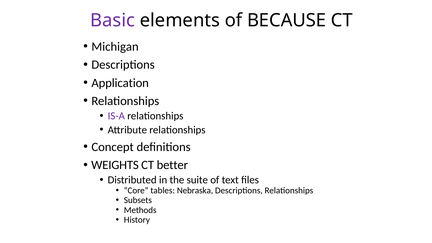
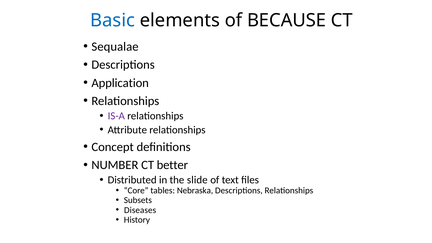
Basic colour: purple -> blue (113, 20)
Michigan: Michigan -> Sequalae (115, 47)
WEIGHTS: WEIGHTS -> NUMBER (115, 165)
suite: suite -> slide (197, 180)
Methods: Methods -> Diseases (140, 210)
